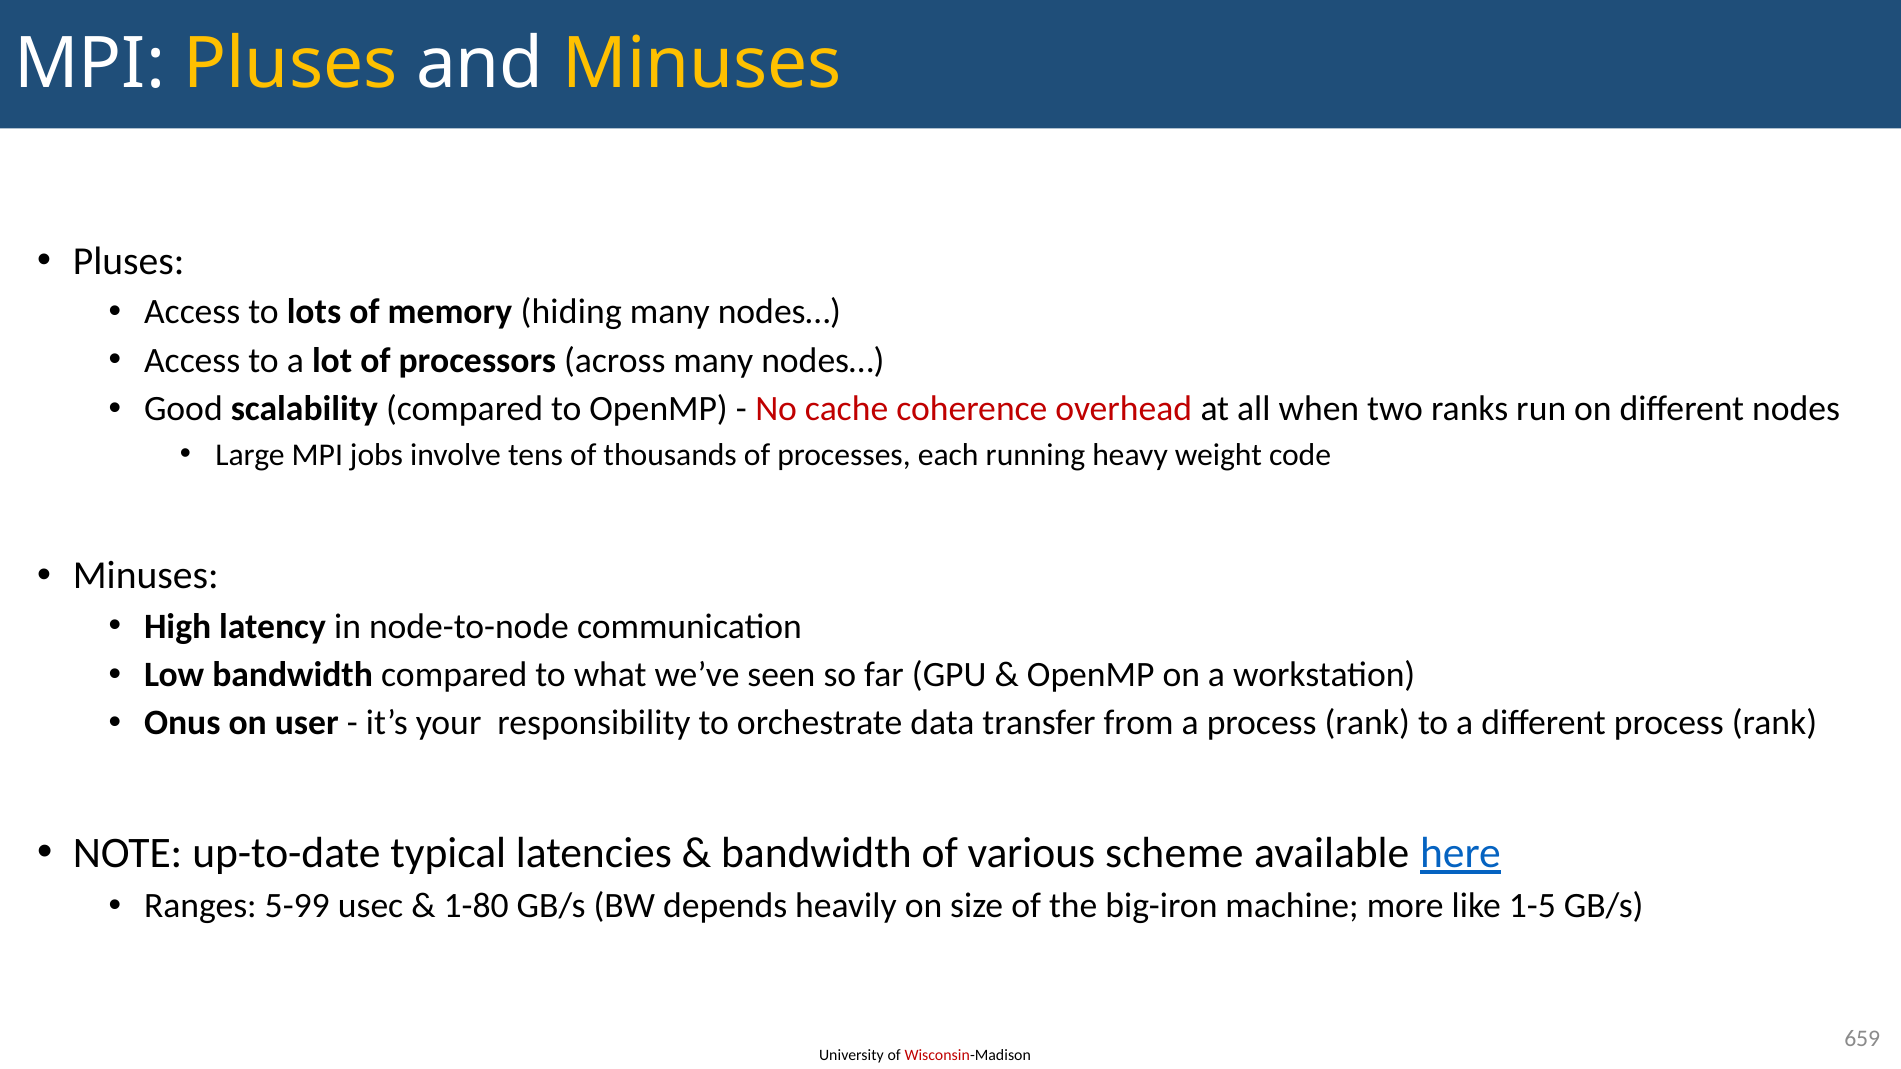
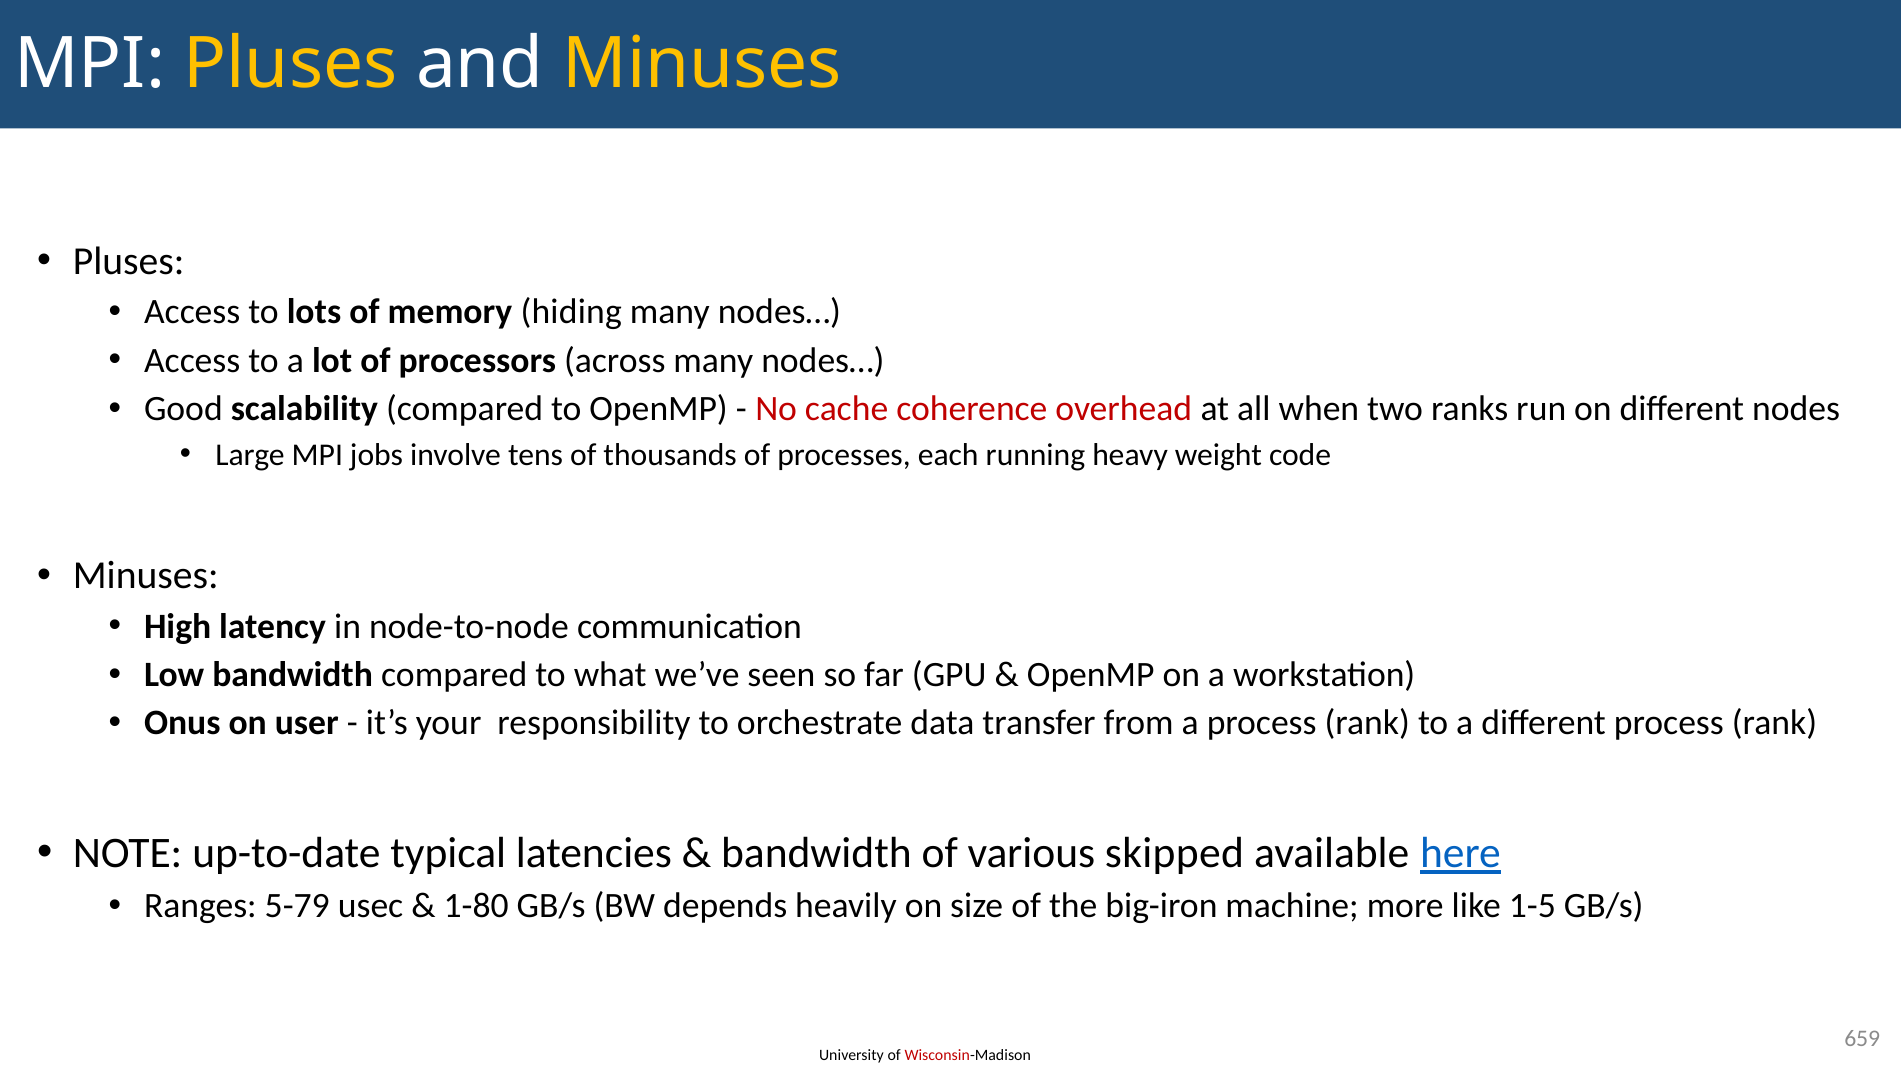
scheme: scheme -> skipped (1174, 853)
5-99: 5-99 -> 5-79 (297, 906)
